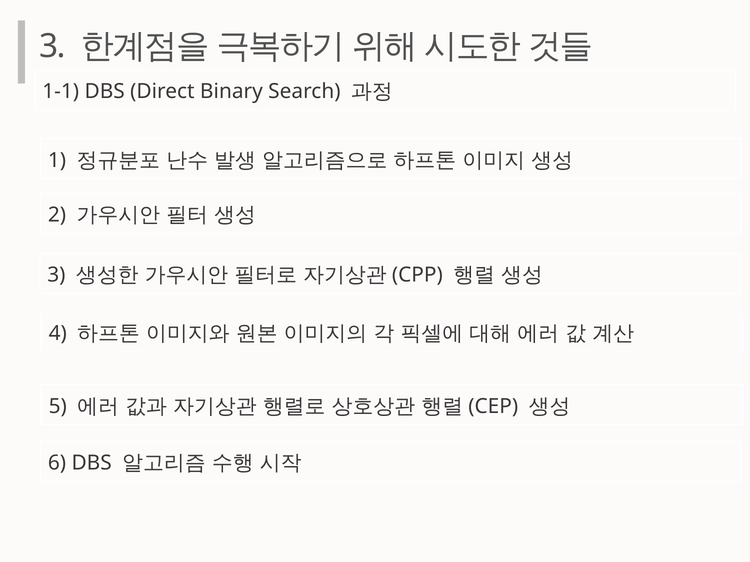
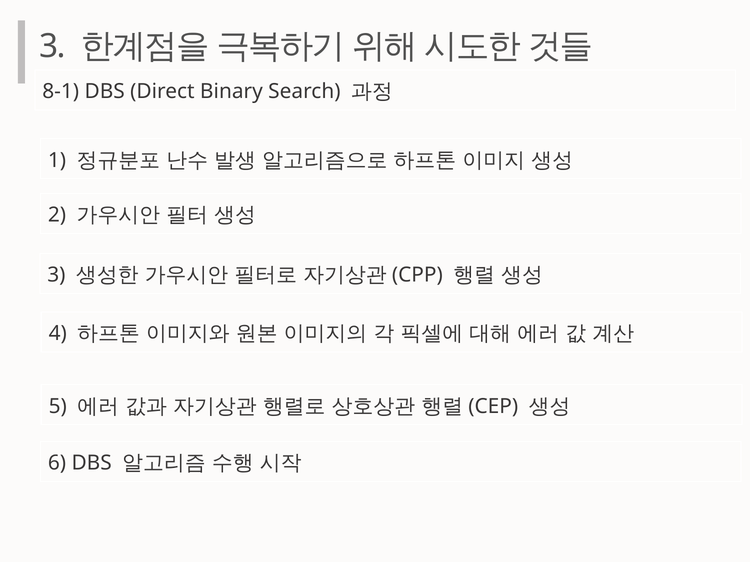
1-1: 1-1 -> 8-1 (61, 91)
